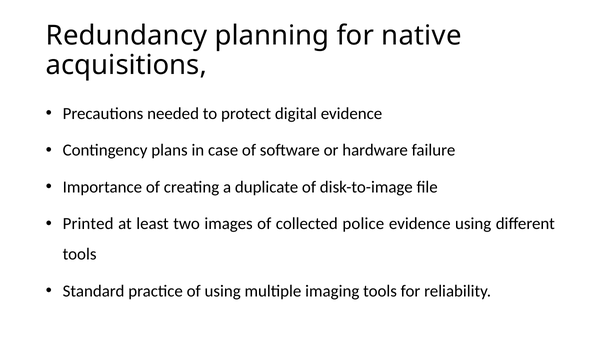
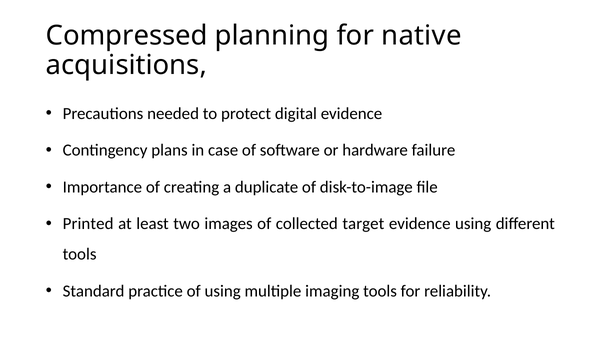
Redundancy: Redundancy -> Compressed (127, 36)
police: police -> target (363, 224)
